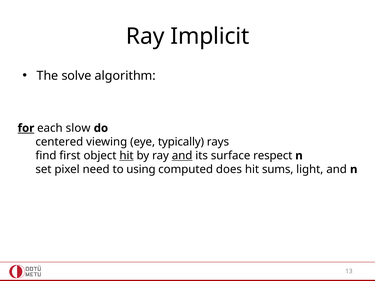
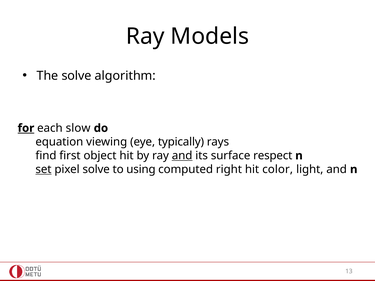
Implicit: Implicit -> Models (210, 36)
centered: centered -> equation (59, 142)
hit underline: present -> none (127, 156)
set underline: none -> present (43, 169)
pixel need: need -> solve (96, 169)
does: does -> right (229, 169)
sums: sums -> color (278, 169)
